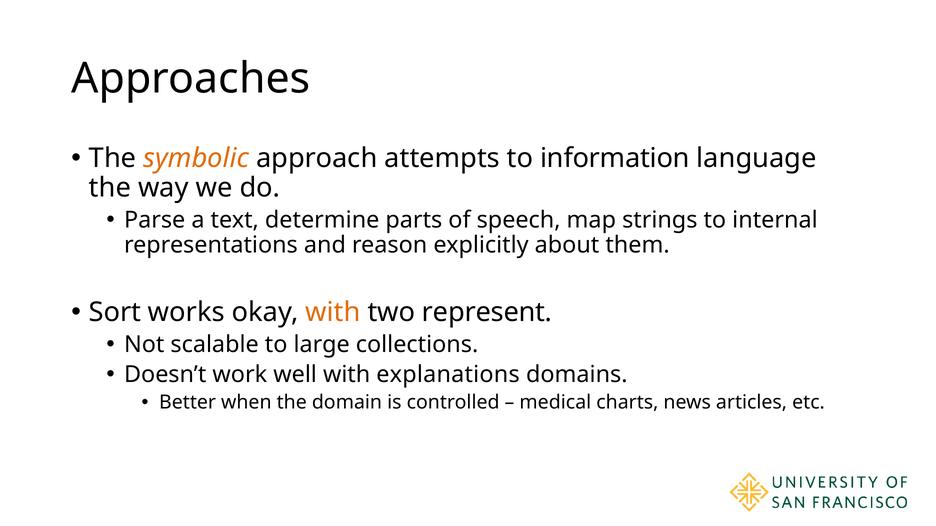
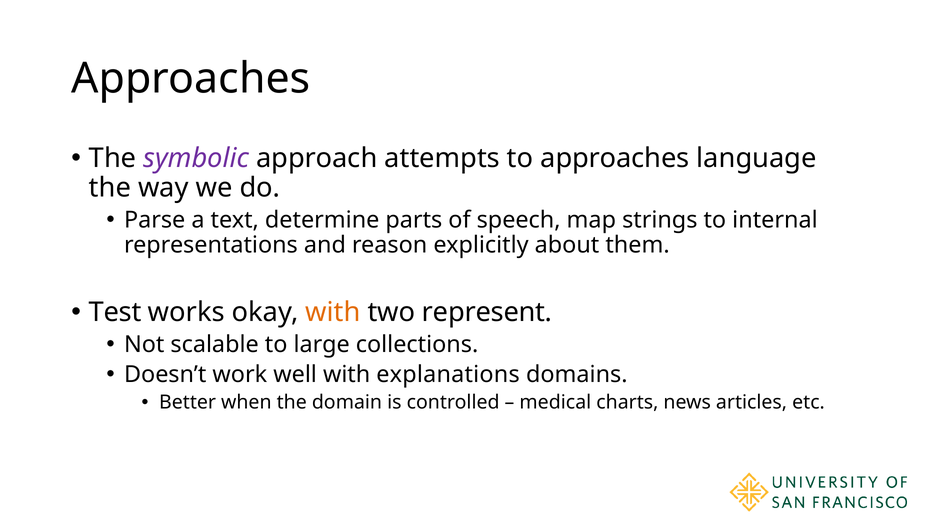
symbolic colour: orange -> purple (196, 158)
to information: information -> approaches (615, 158)
Sort: Sort -> Test (115, 312)
